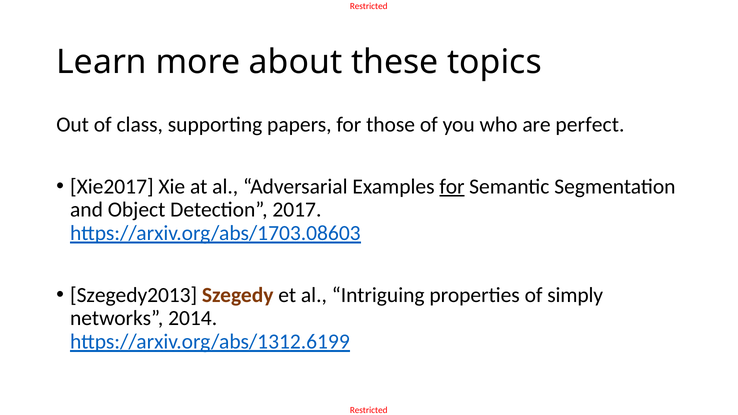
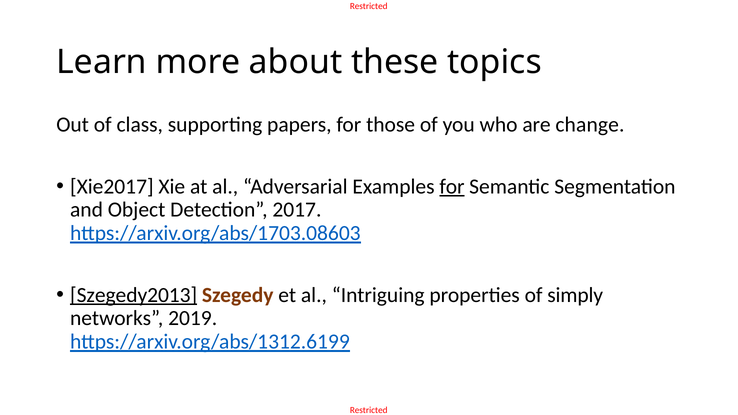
perfect: perfect -> change (590, 125)
Szegedy2013 underline: none -> present (134, 295)
2014: 2014 -> 2019 (193, 318)
